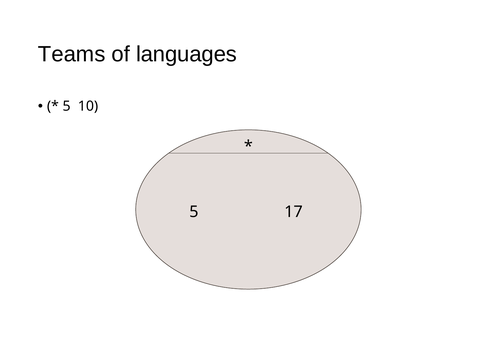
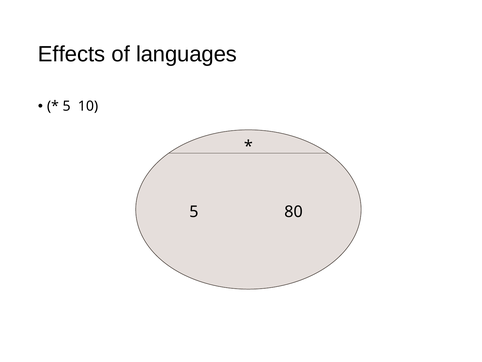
Teams: Teams -> Effects (72, 54)
17: 17 -> 80 (294, 211)
